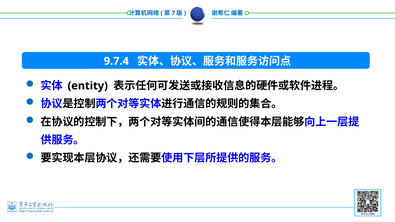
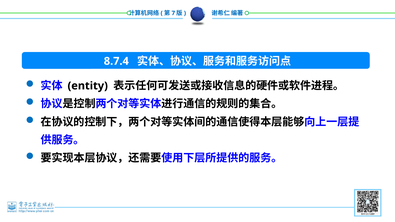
9.7.4: 9.7.4 -> 8.7.4 (116, 61)
